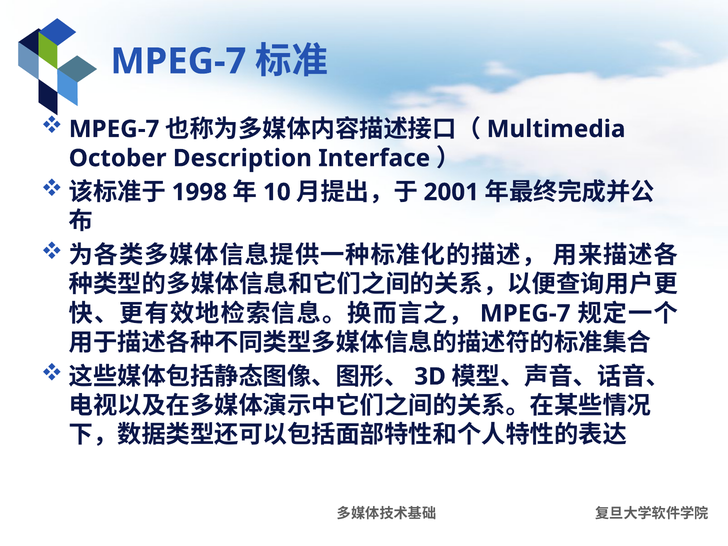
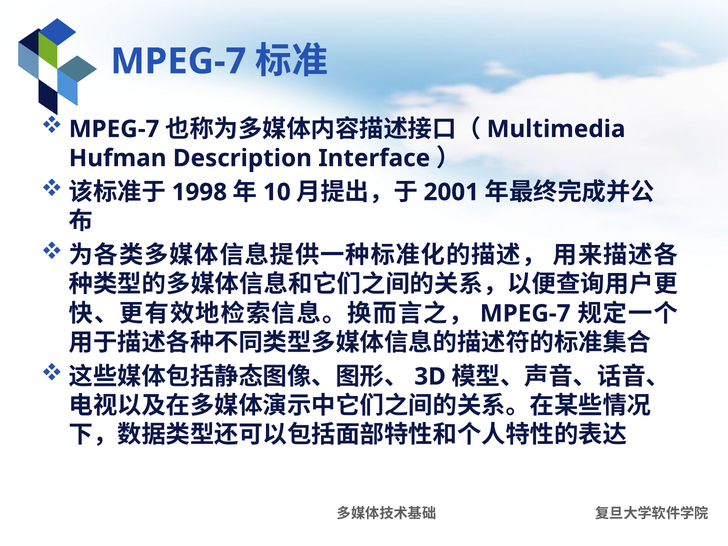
October: October -> Hufman (118, 158)
